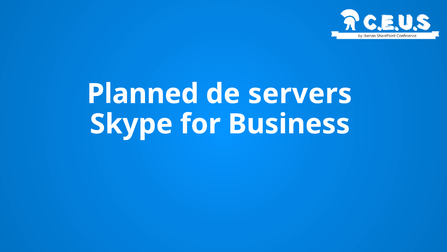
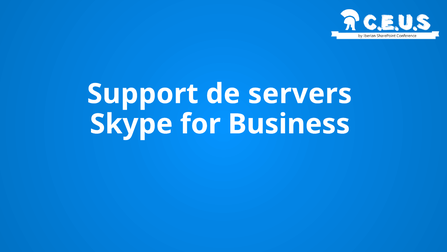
Planned: Planned -> Support (143, 94)
